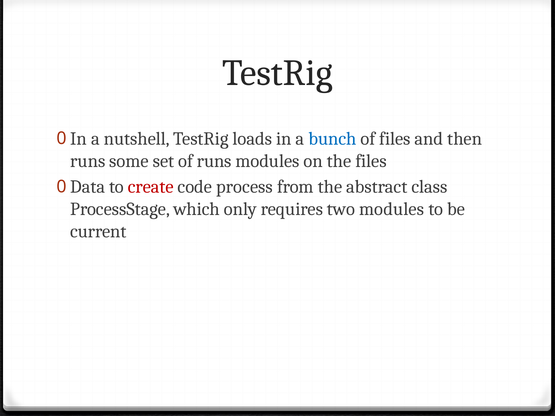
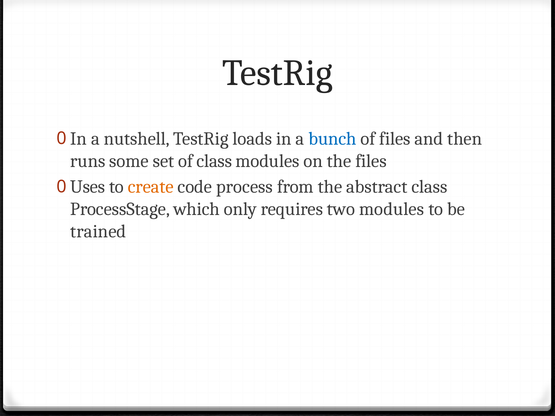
of runs: runs -> class (214, 161)
Data: Data -> Uses (88, 187)
create colour: red -> orange (151, 187)
current: current -> trained (98, 231)
